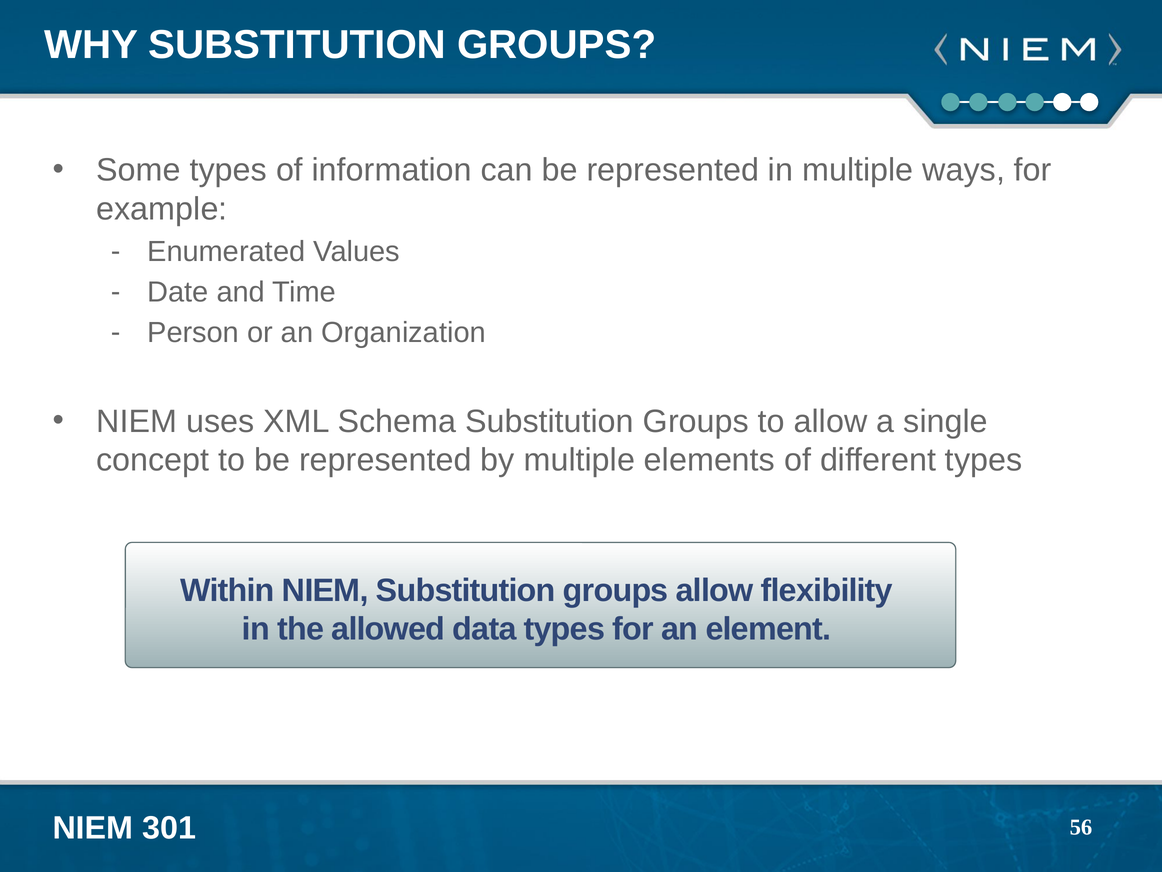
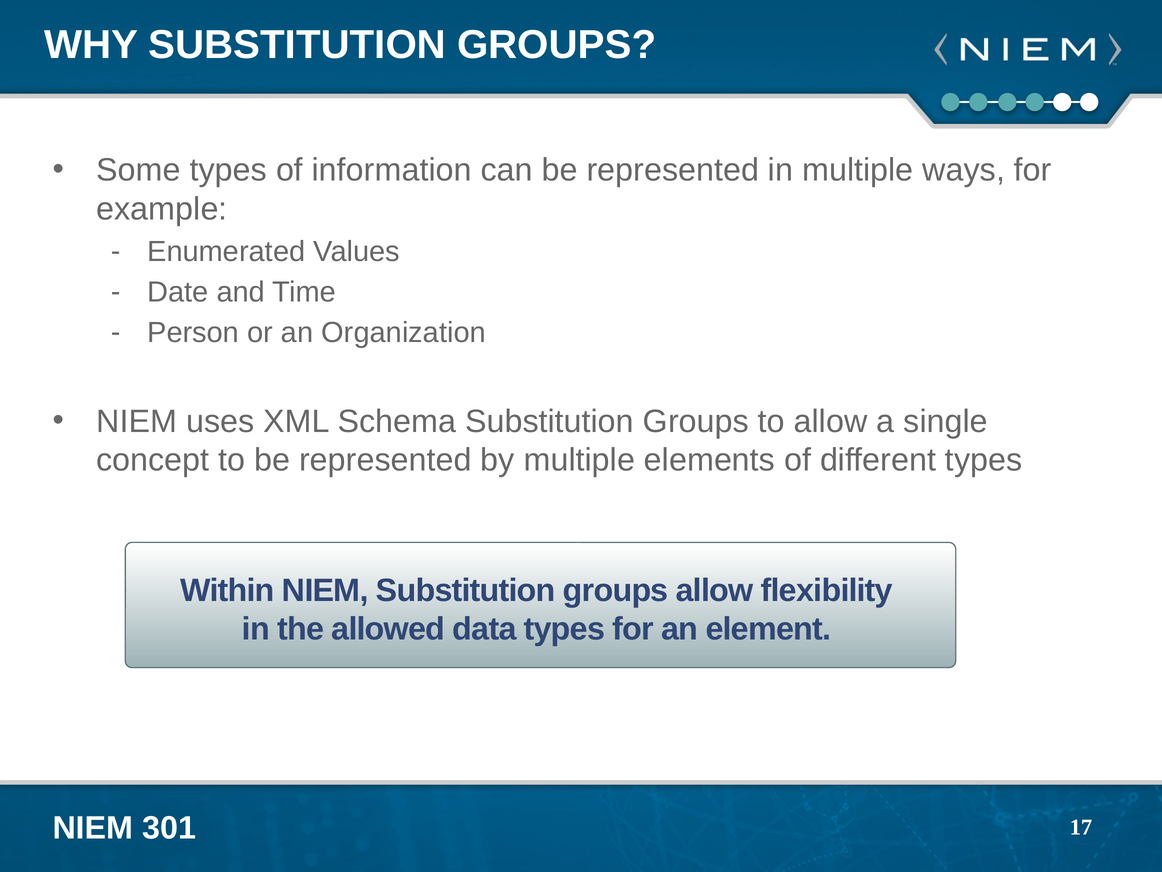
56: 56 -> 17 (1081, 827)
